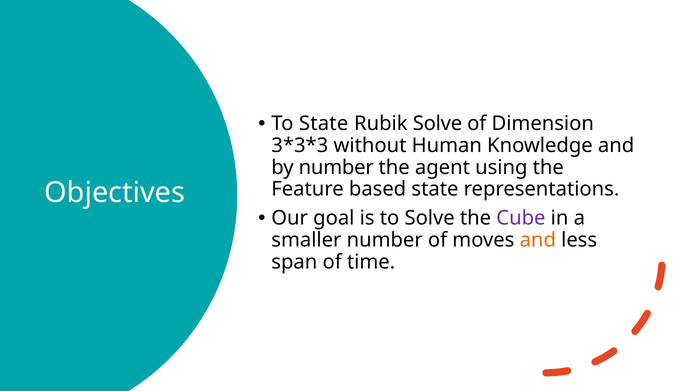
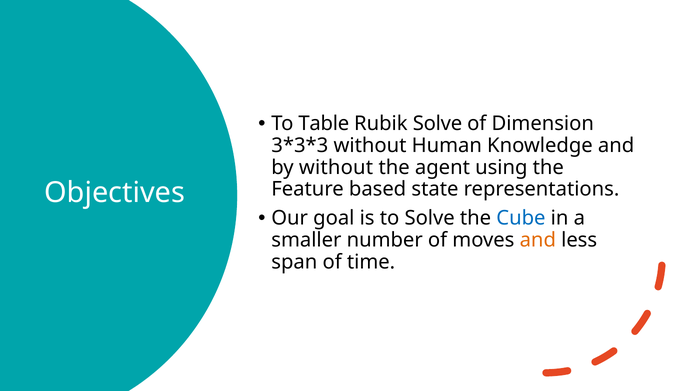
To State: State -> Table (324, 123)
by number: number -> without (336, 167)
Cube colour: purple -> blue (521, 218)
